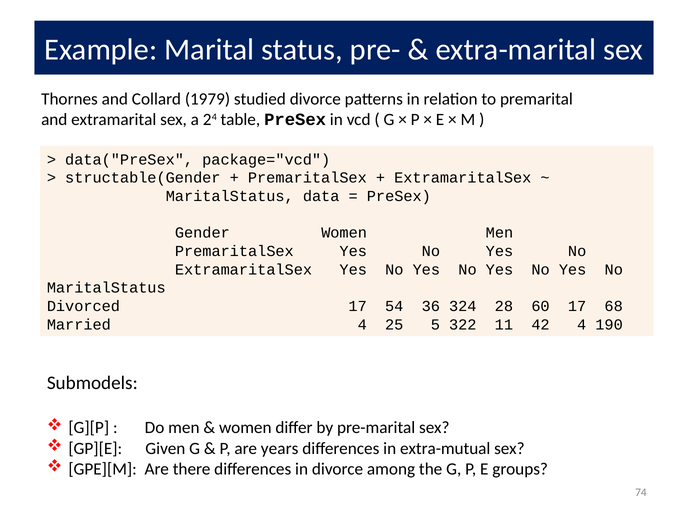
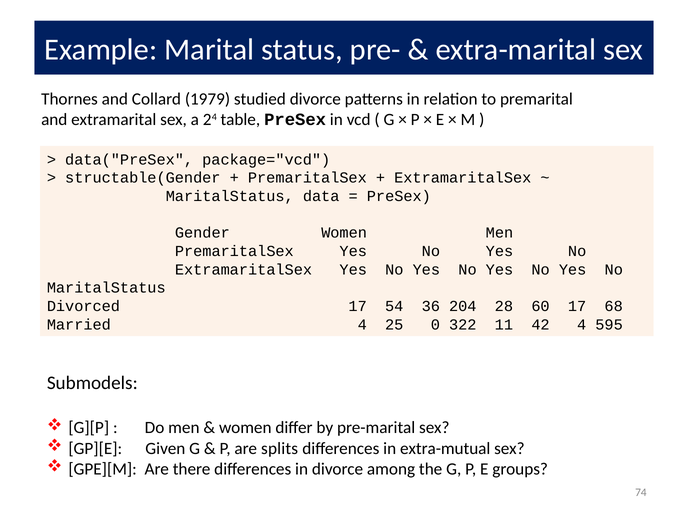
324: 324 -> 204 (463, 306)
5: 5 -> 0 (435, 325)
190: 190 -> 595 (609, 325)
years: years -> splits (280, 448)
